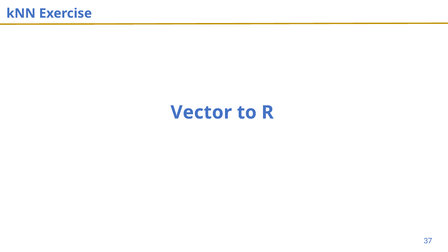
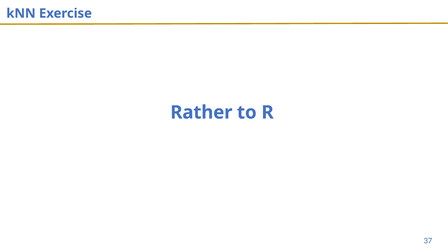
Vector: Vector -> Rather (201, 112)
